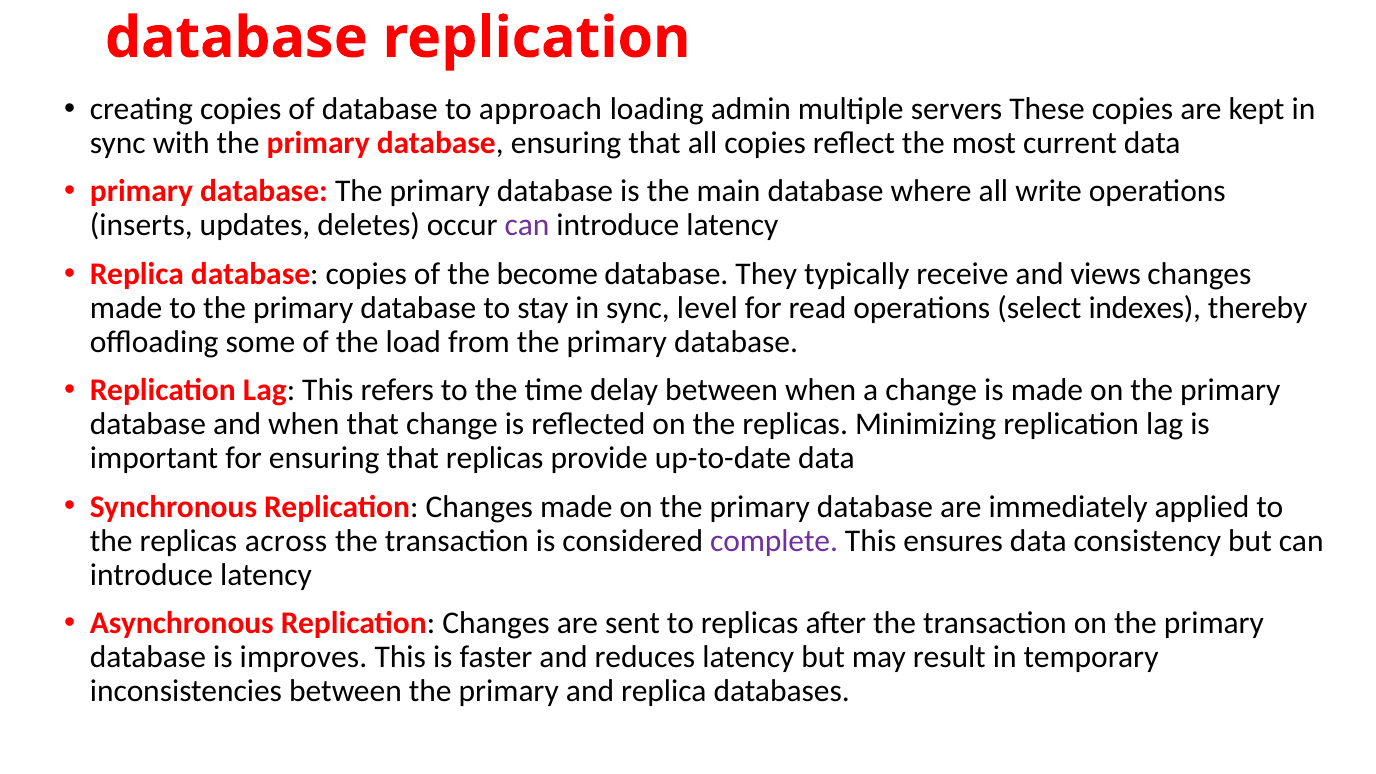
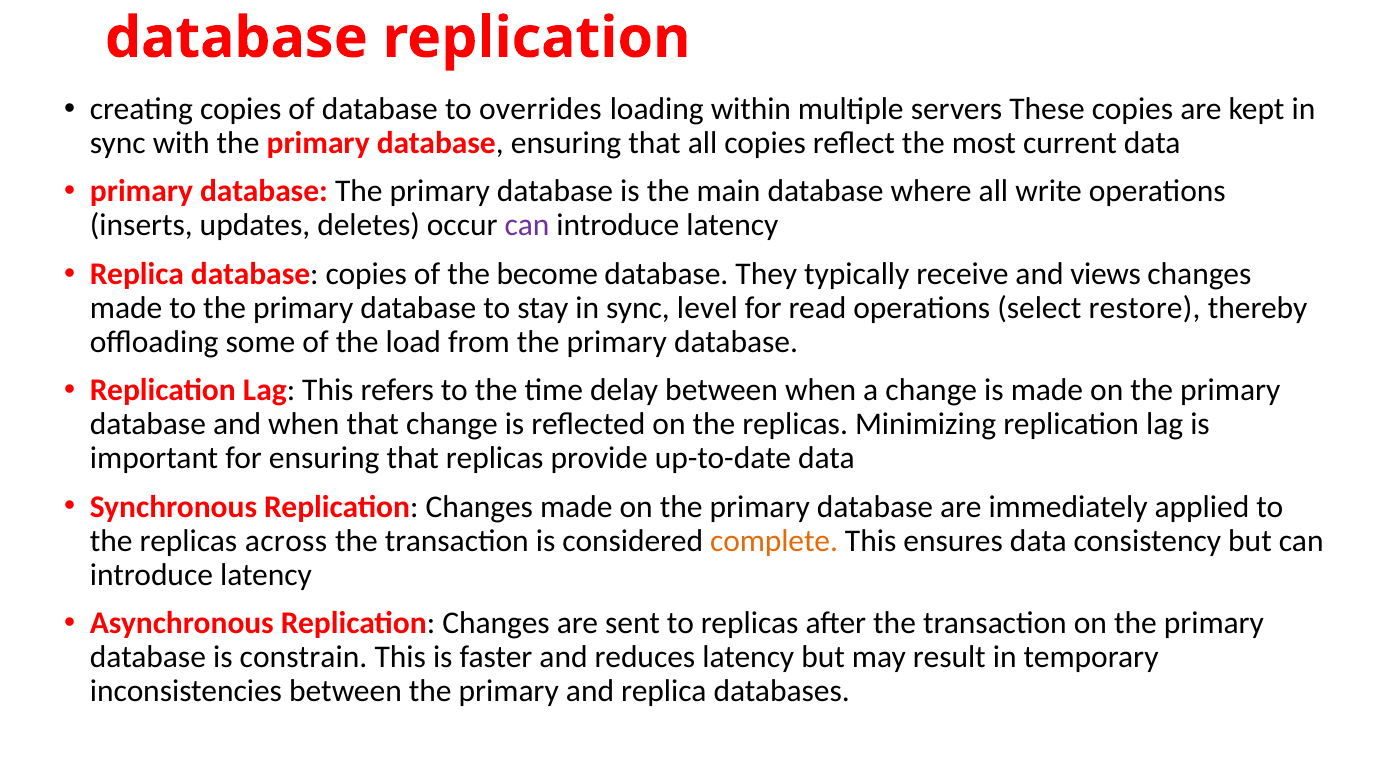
approach: approach -> overrides (540, 109)
admin: admin -> within (751, 109)
indexes: indexes -> restore (1145, 308)
complete colour: purple -> orange (774, 541)
improves: improves -> constrain (304, 657)
